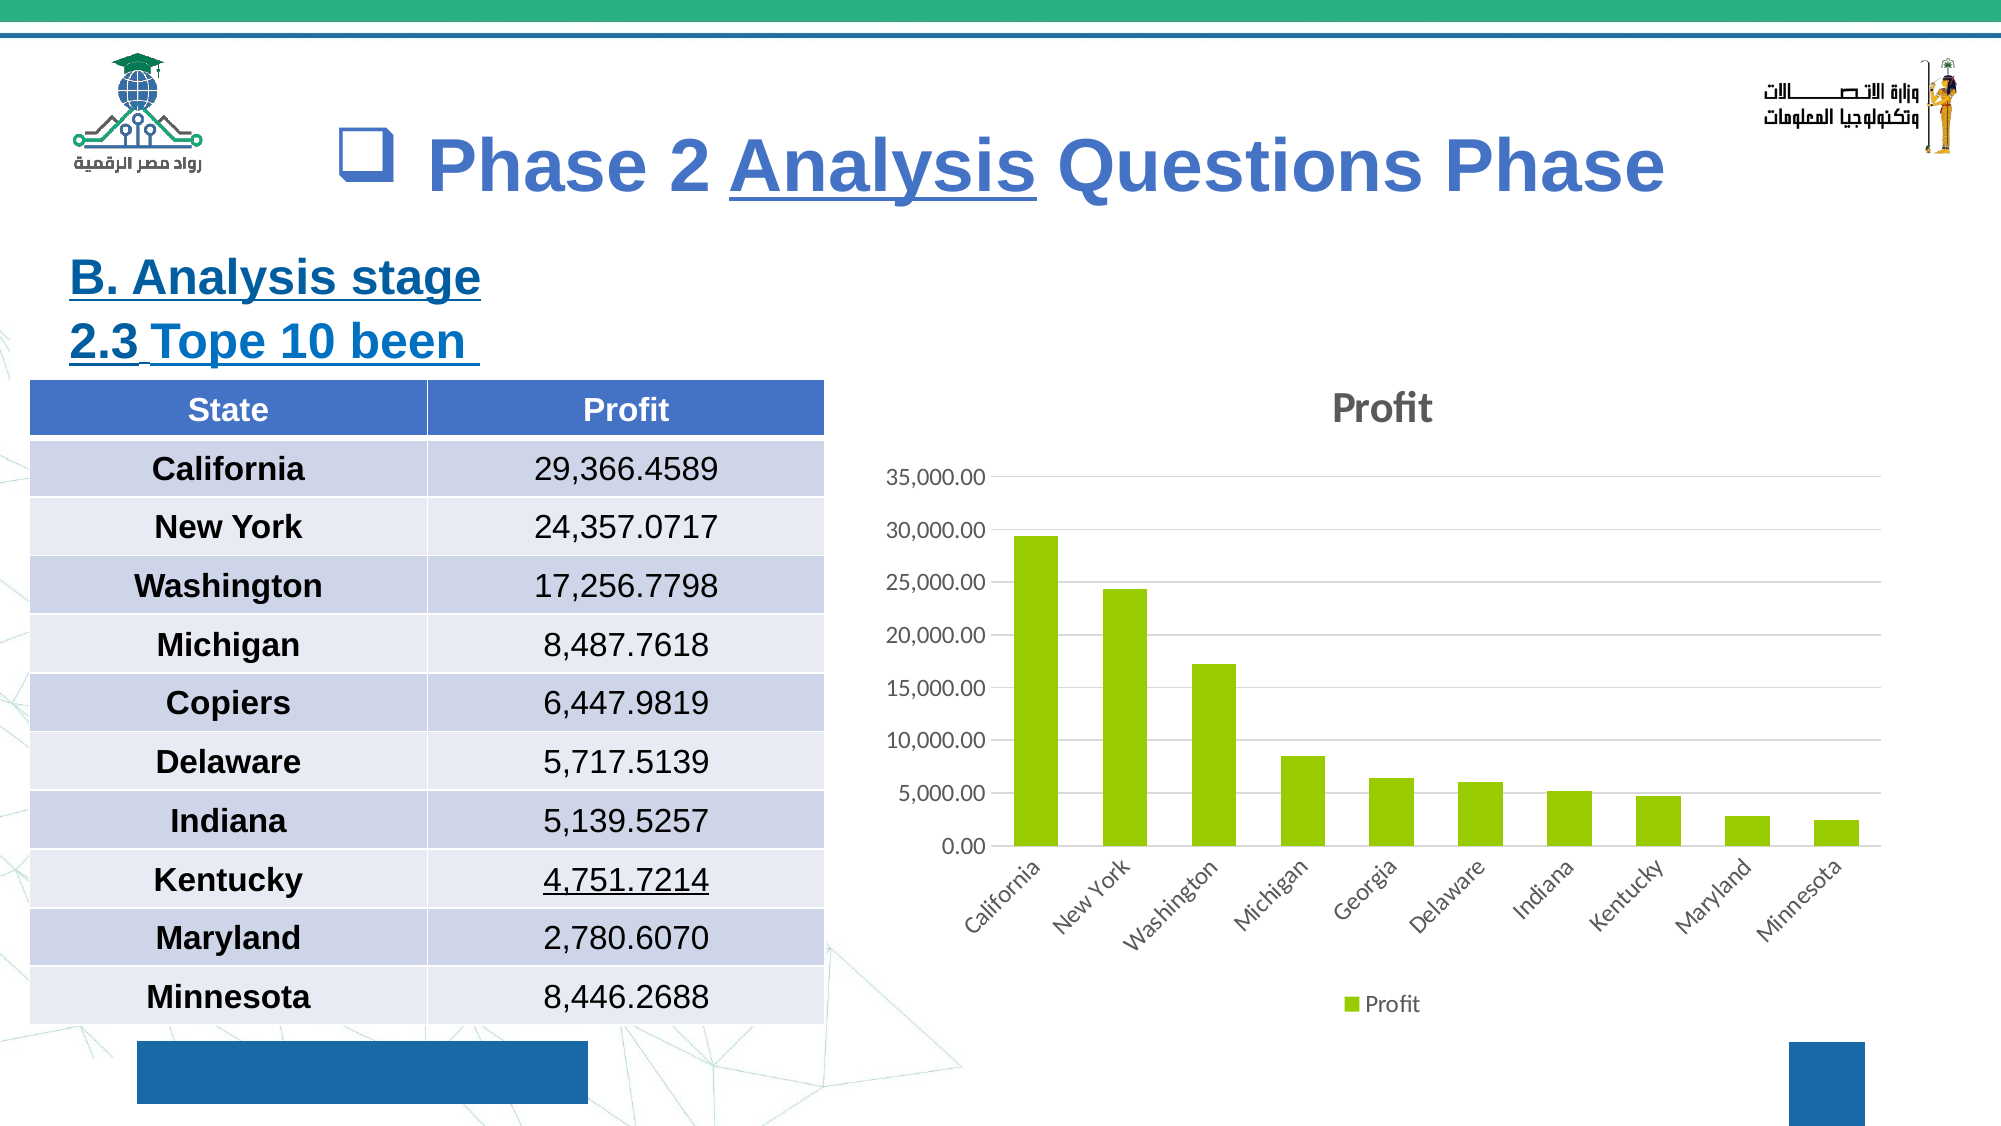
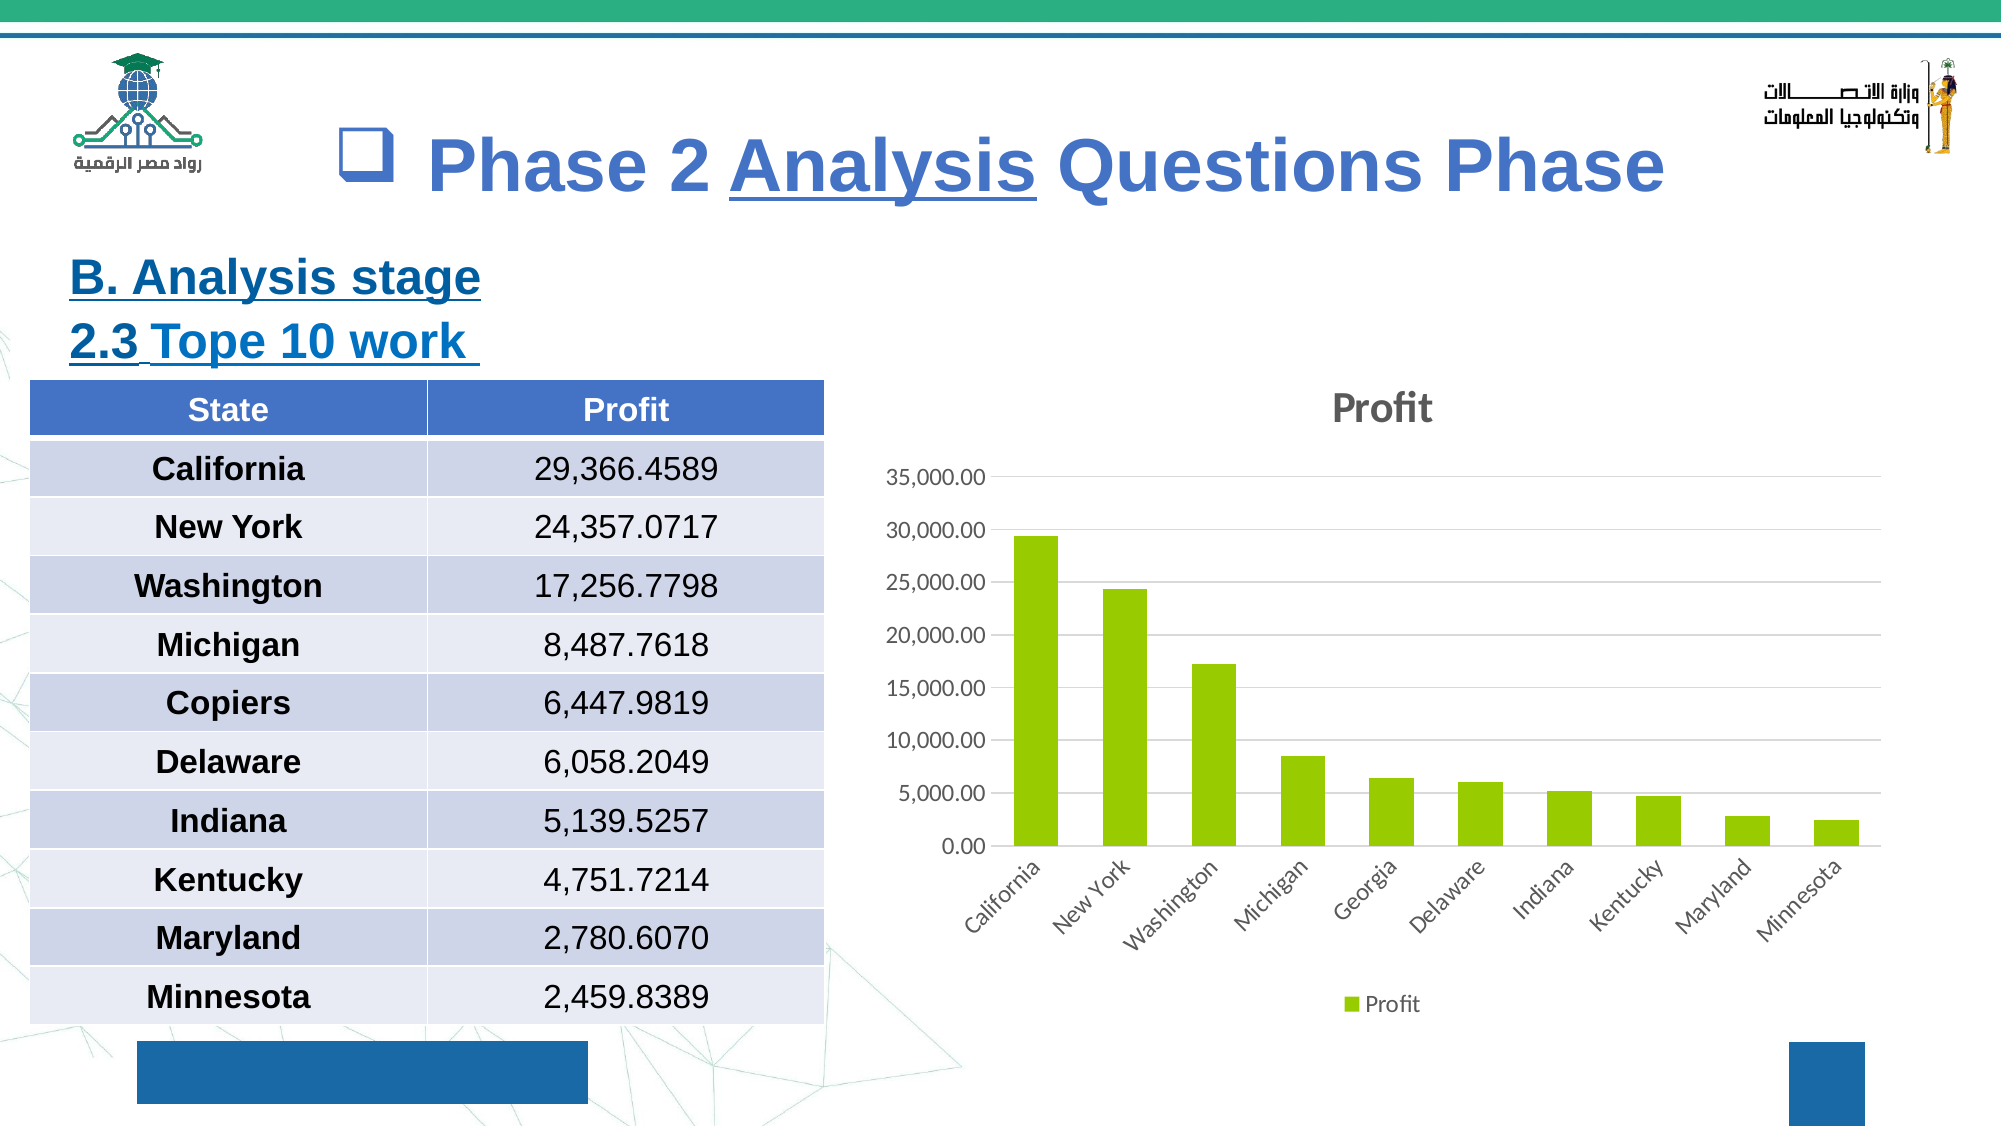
been: been -> work (408, 342)
5,717.5139: 5,717.5139 -> 6,058.2049 (626, 762)
4,751.7214 underline: present -> none (626, 880)
8,446.2688: 8,446.2688 -> 2,459.8389 (626, 997)
